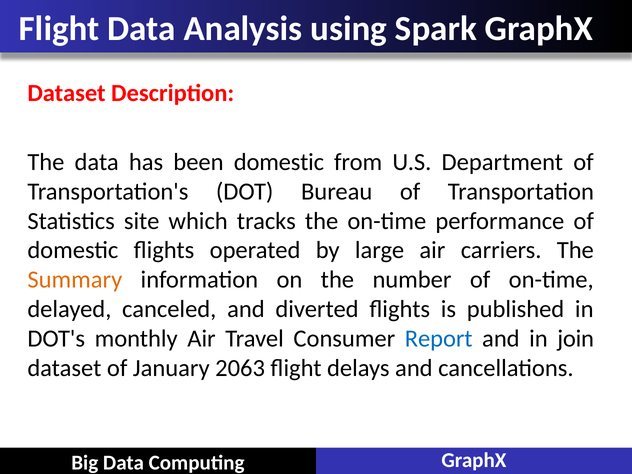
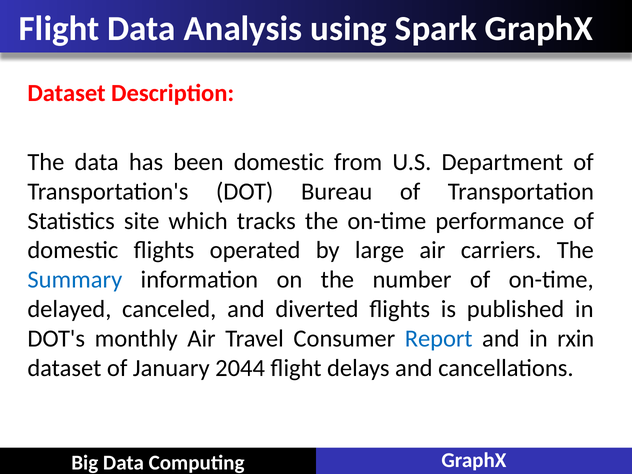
Summary colour: orange -> blue (75, 280)
join: join -> rxin (576, 339)
2063: 2063 -> 2044 (240, 368)
